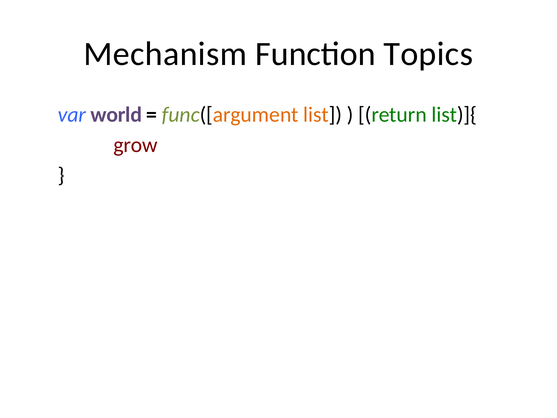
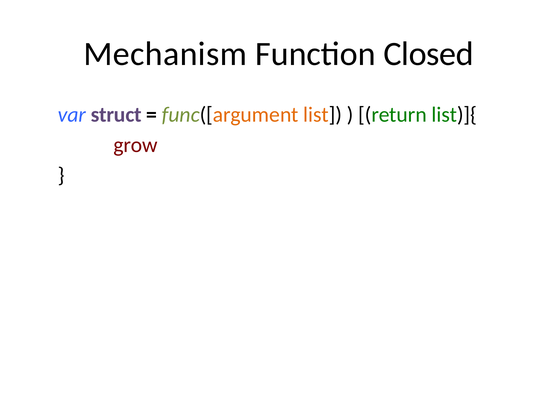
Topics: Topics -> Closed (429, 54)
world: world -> struct (116, 115)
